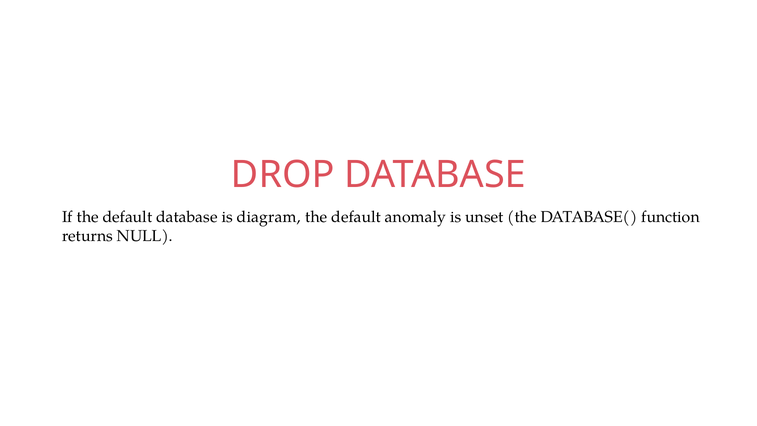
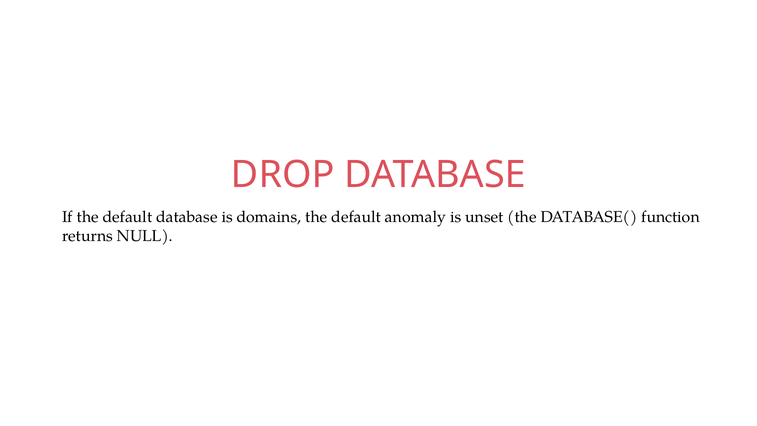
diagram: diagram -> domains (269, 217)
